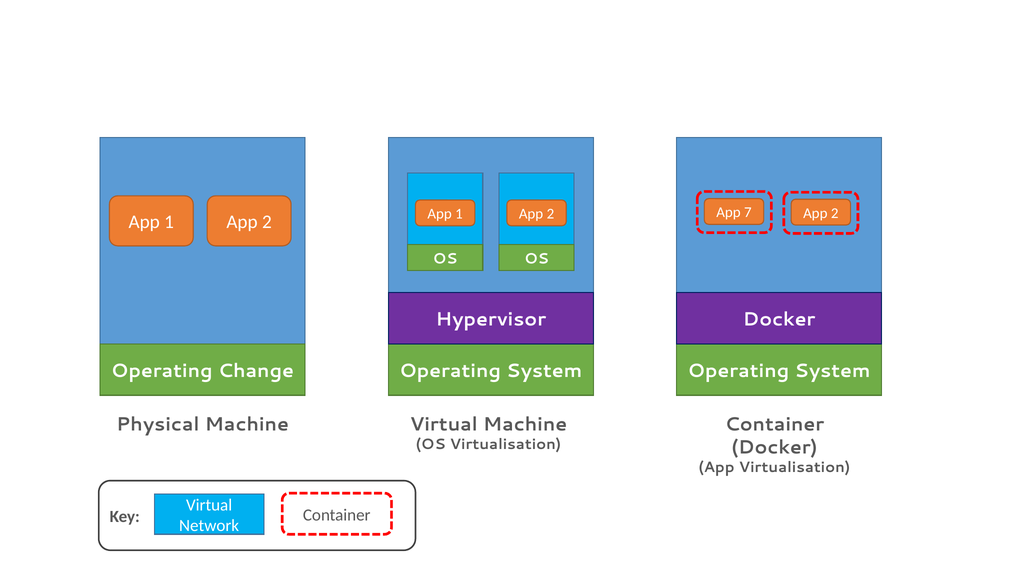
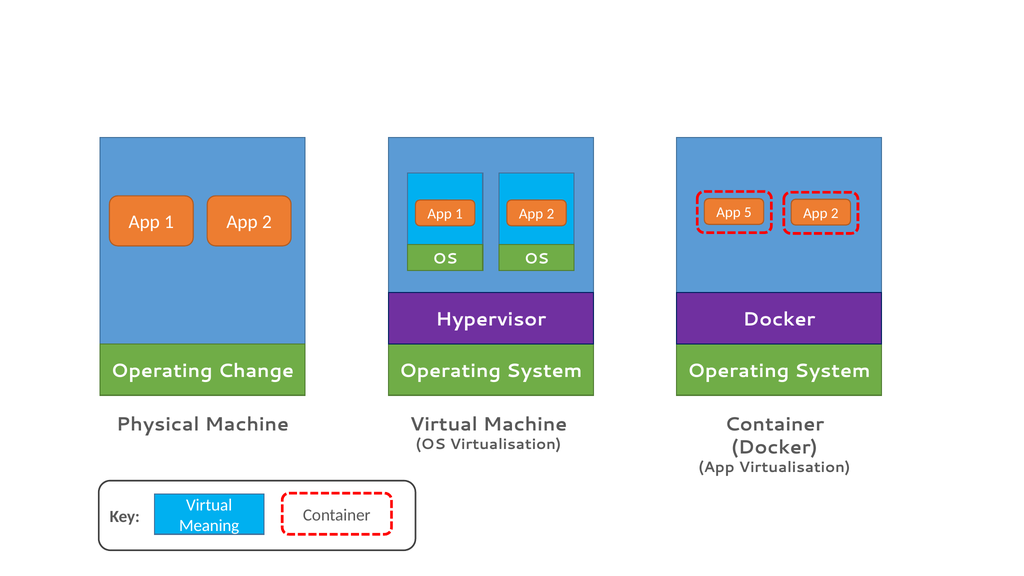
7: 7 -> 5 (748, 212)
Network: Network -> Meaning (209, 526)
